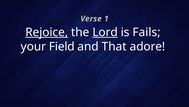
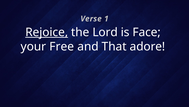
Lord underline: present -> none (105, 32)
Fails: Fails -> Face (147, 32)
Field: Field -> Free (62, 46)
